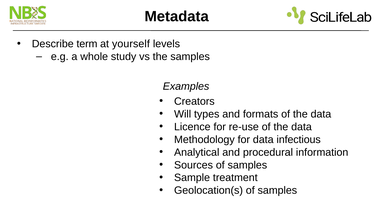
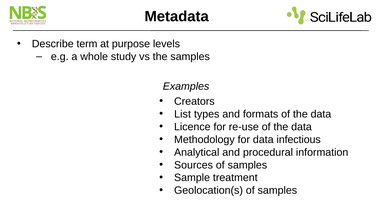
yourself: yourself -> purpose (131, 44)
Will: Will -> List (183, 114)
